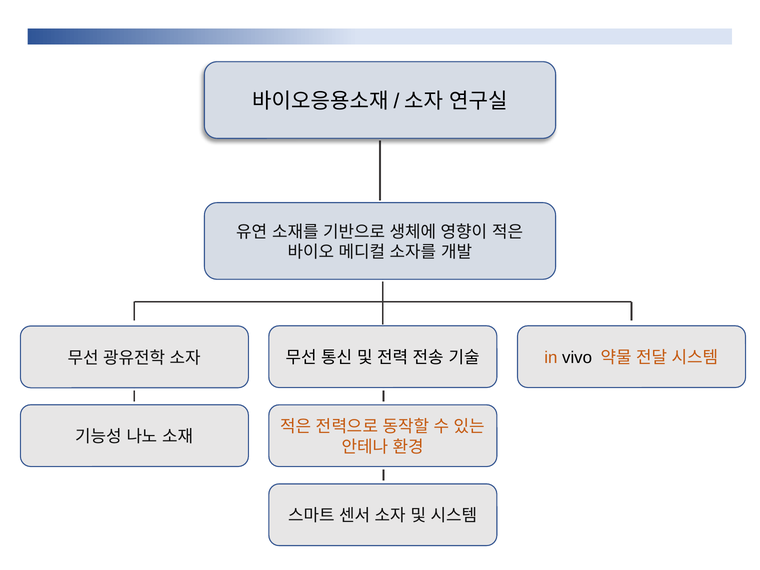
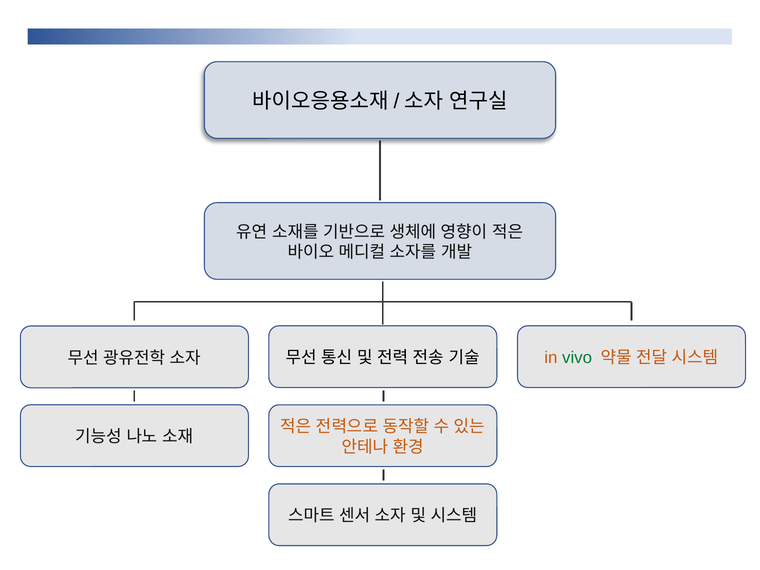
vivo colour: black -> green (577, 358)
